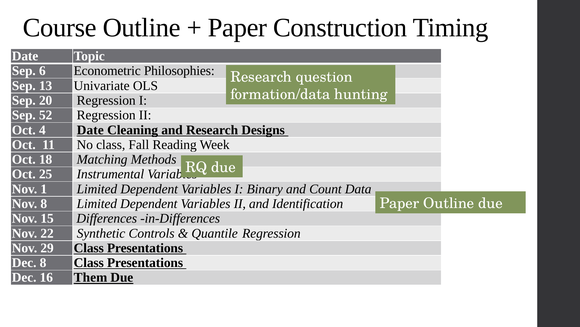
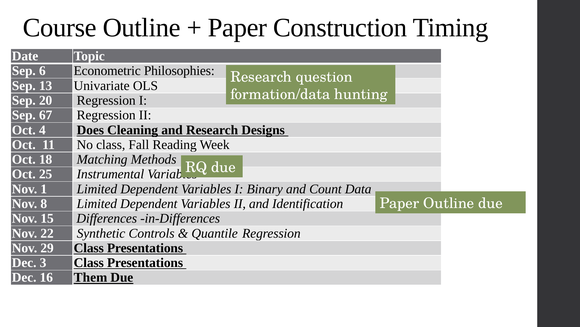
52: 52 -> 67 (46, 115)
4 Date: Date -> Does (90, 130)
Dec 8: 8 -> 3 (43, 262)
